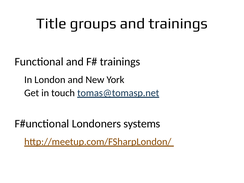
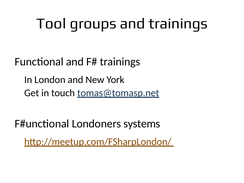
Title: Title -> Tool (51, 24)
